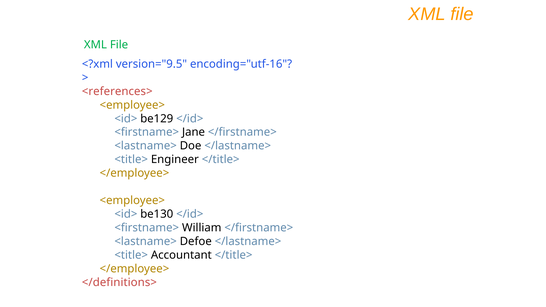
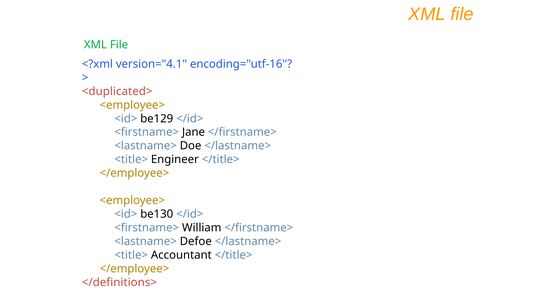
version="9.5: version="9.5 -> version="4.1 (151, 64)
<references>: <references> -> <duplicated> (117, 91)
